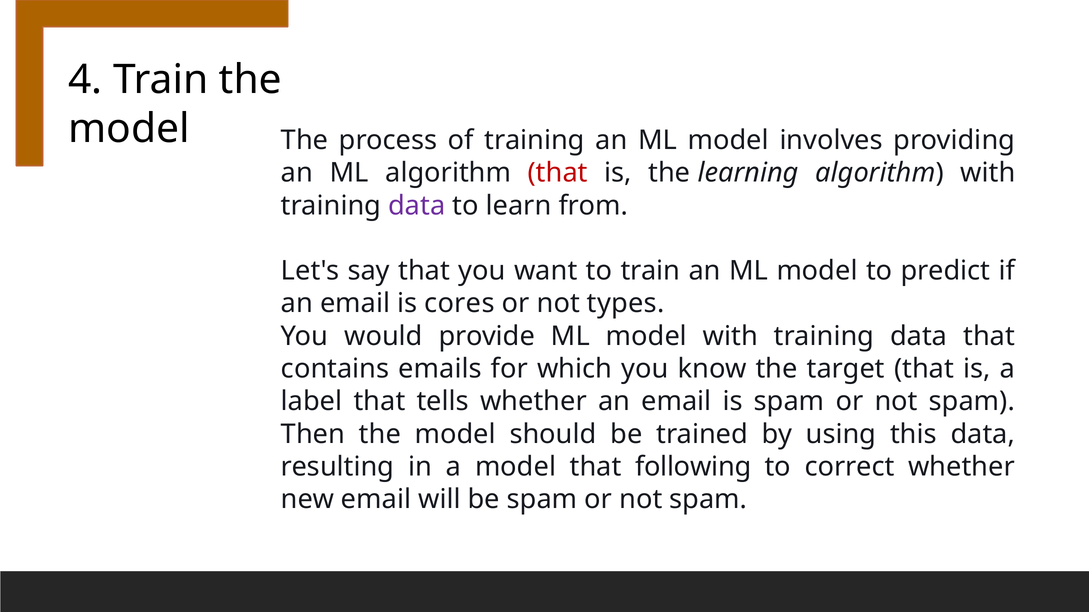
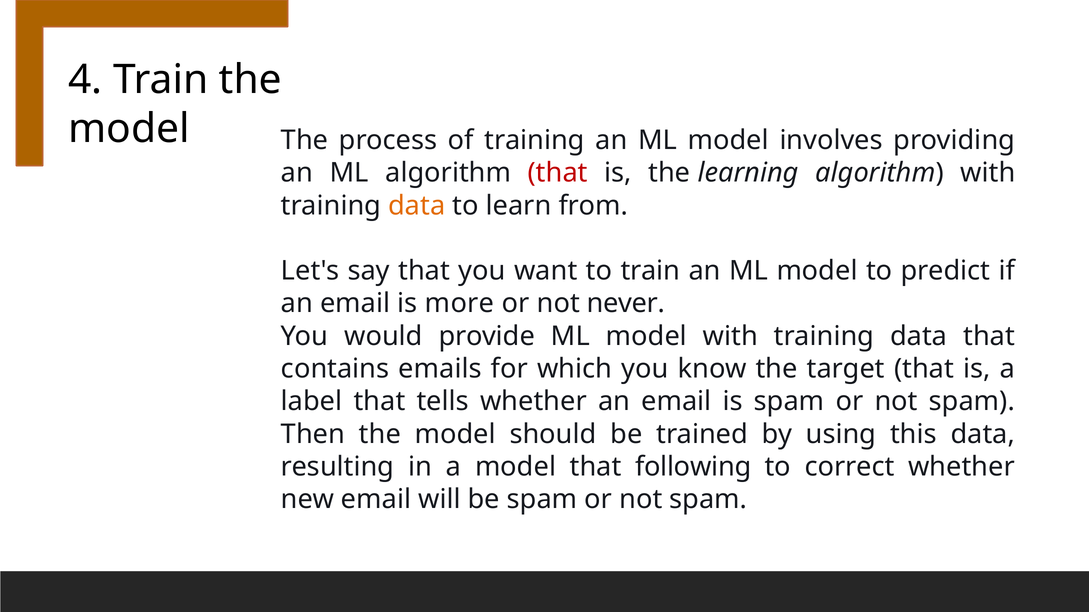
data colour: purple -> orange (417, 206)
cores: cores -> more (460, 304)
types: types -> never (626, 304)
